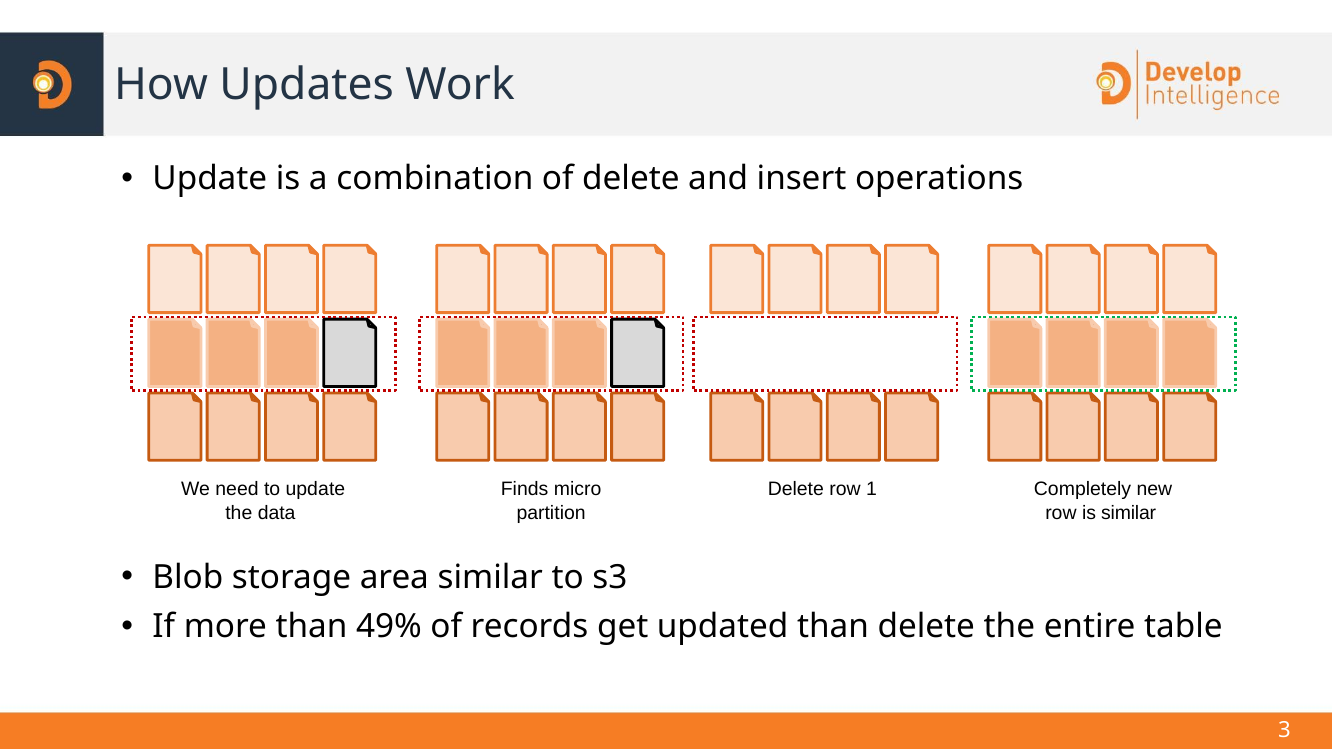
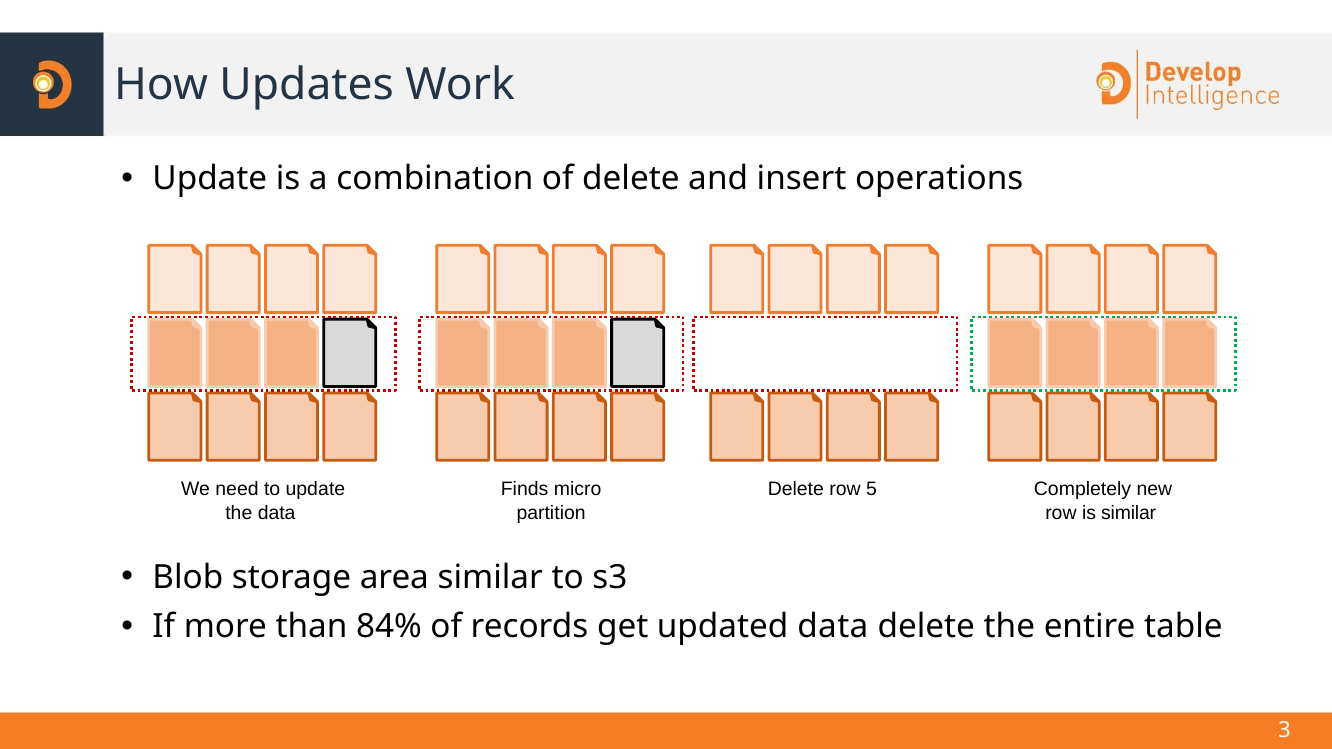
1: 1 -> 5 (871, 490)
49%: 49% -> 84% (389, 627)
updated than: than -> data (833, 627)
